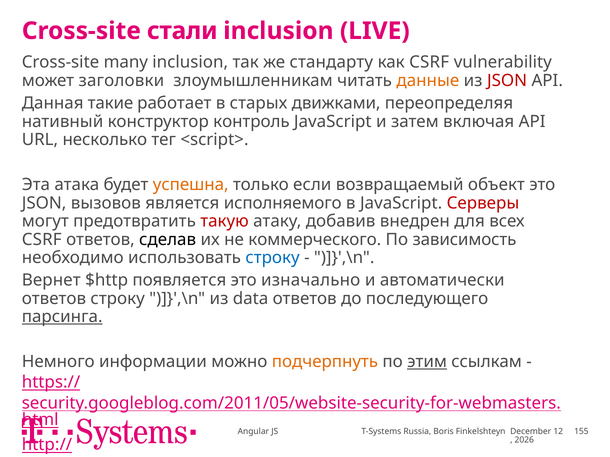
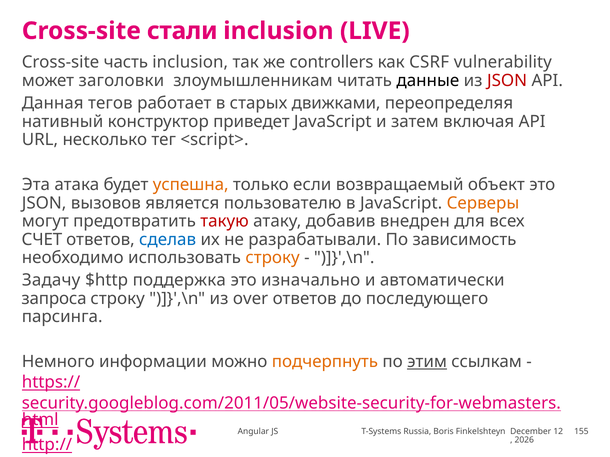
many: many -> часть (126, 62)
стандарту: стандарту -> controllers (331, 62)
данные colour: orange -> black (428, 81)
такие: такие -> тегов (110, 103)
контроль: контроль -> приведет (251, 122)
исполняемого: исполняемого -> пользователю (283, 203)
Серверы colour: red -> orange (483, 203)
CSRF: CSRF -> СЧЕТ (42, 240)
сделав colour: black -> blue (168, 240)
коммерческого: коммерческого -> разрабатывали (315, 240)
строку colour: blue -> orange (273, 258)
Вернет: Вернет -> Задачу (51, 281)
появляется: появляется -> поддержка (179, 281)
ответов: ответов -> запроса (54, 299)
data: data -> over (251, 299)
парсинга underline: present -> none (62, 317)
